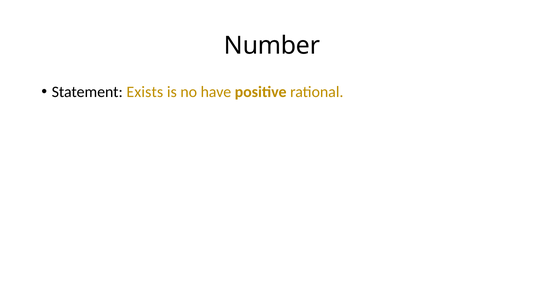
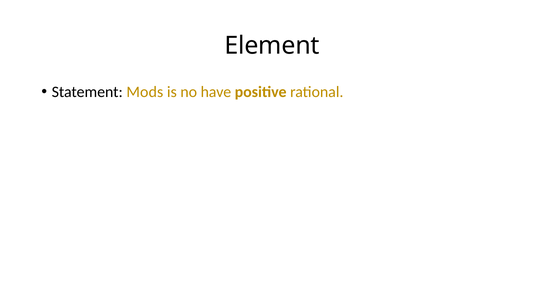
Number: Number -> Element (272, 46)
Exists: Exists -> Mods (145, 92)
